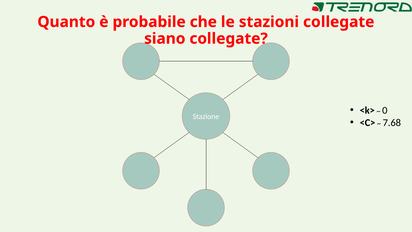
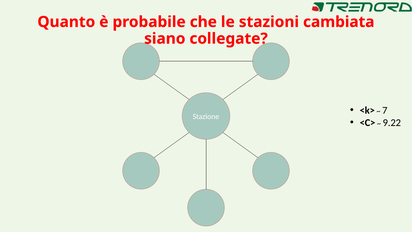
stazioni collegate: collegate -> cambiata (339, 22)
0: 0 -> 7 (385, 110)
7.68: 7.68 -> 9.22 (392, 123)
